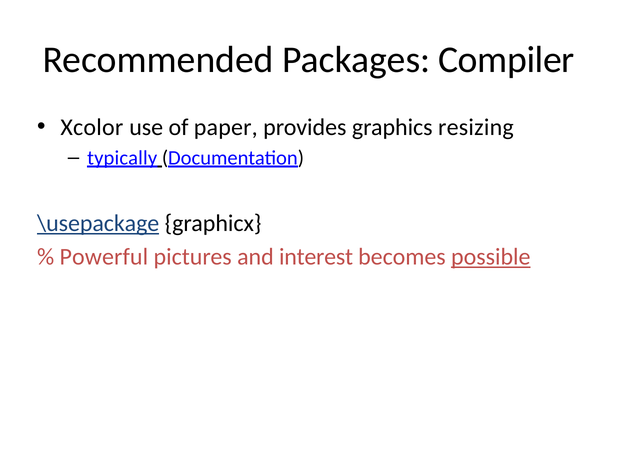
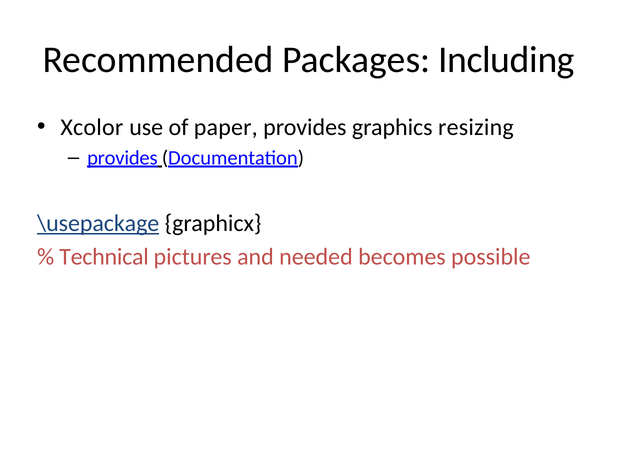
Compiler: Compiler -> Including (506, 60)
typically: typically -> provides (122, 158)
Powerful: Powerful -> Technical (104, 257)
interest: interest -> needed (316, 257)
possible underline: present -> none (491, 257)
